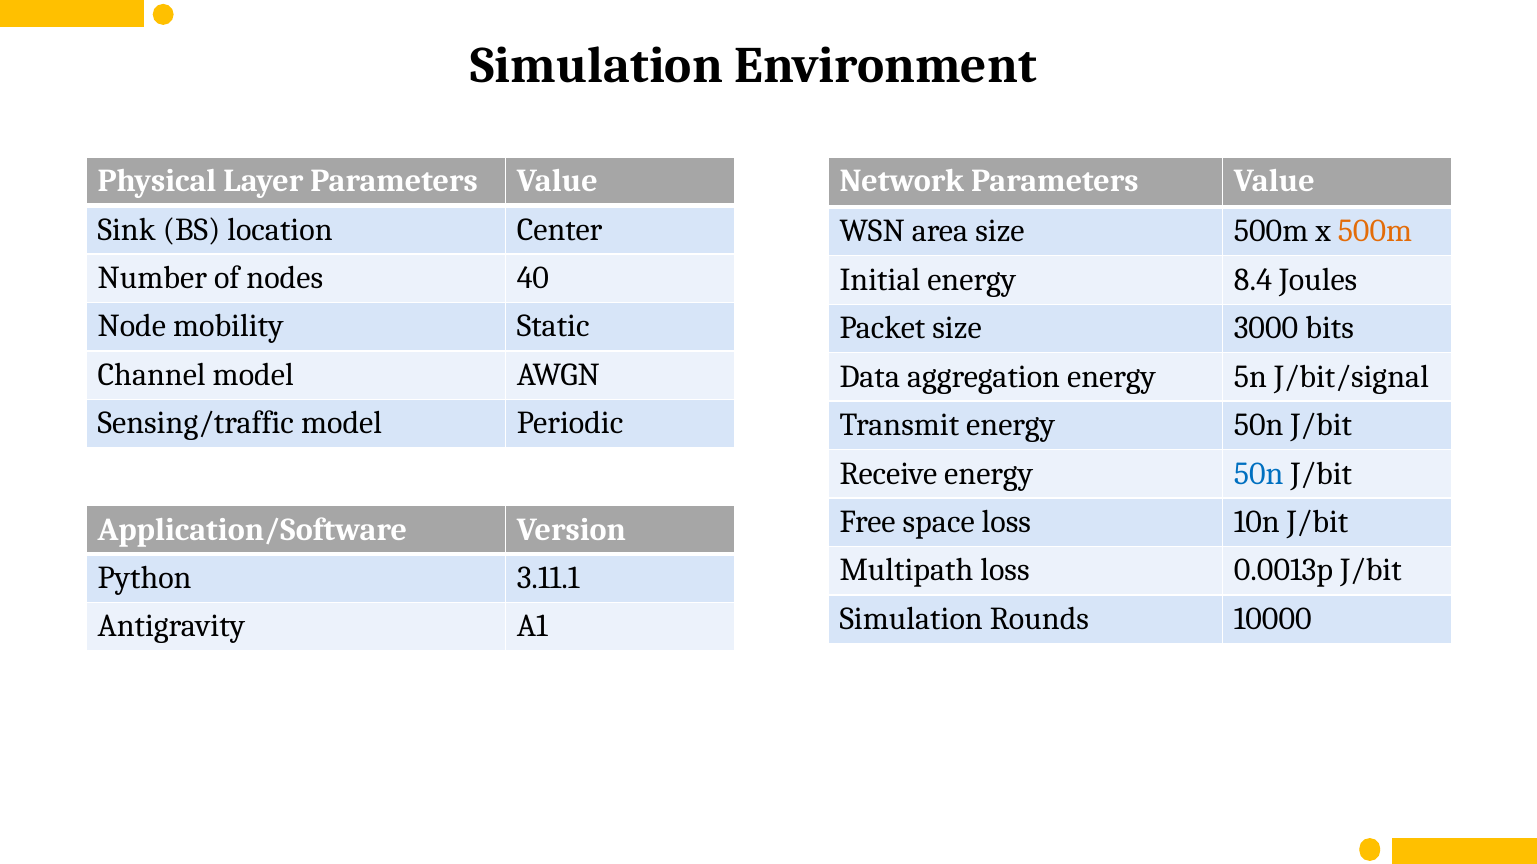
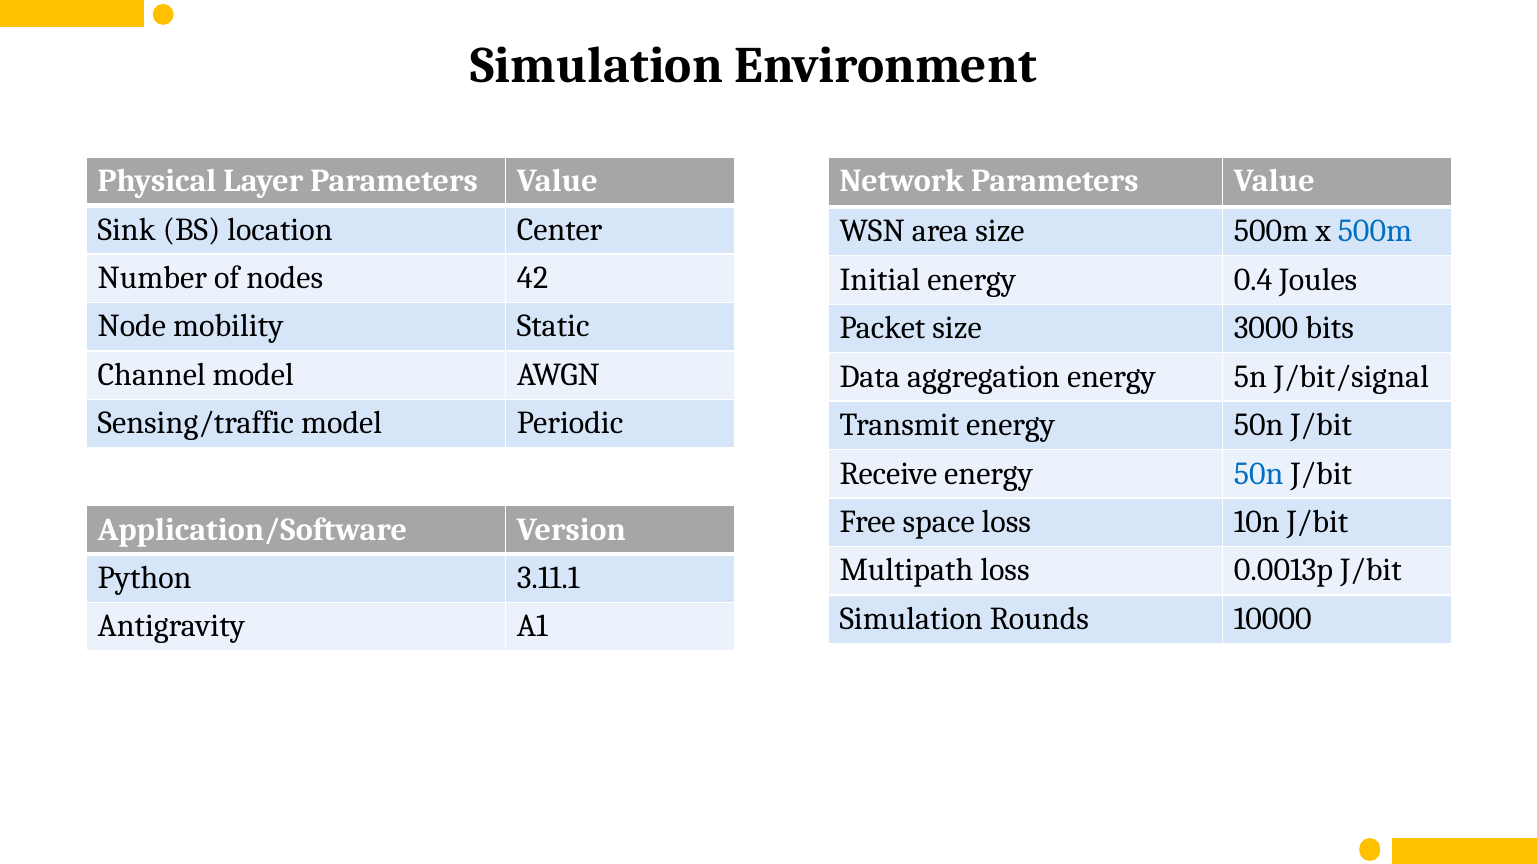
500m colour: orange -> blue (1375, 231)
40: 40 -> 42 (533, 278)
8.4: 8.4 -> 0.4 (1253, 280)
